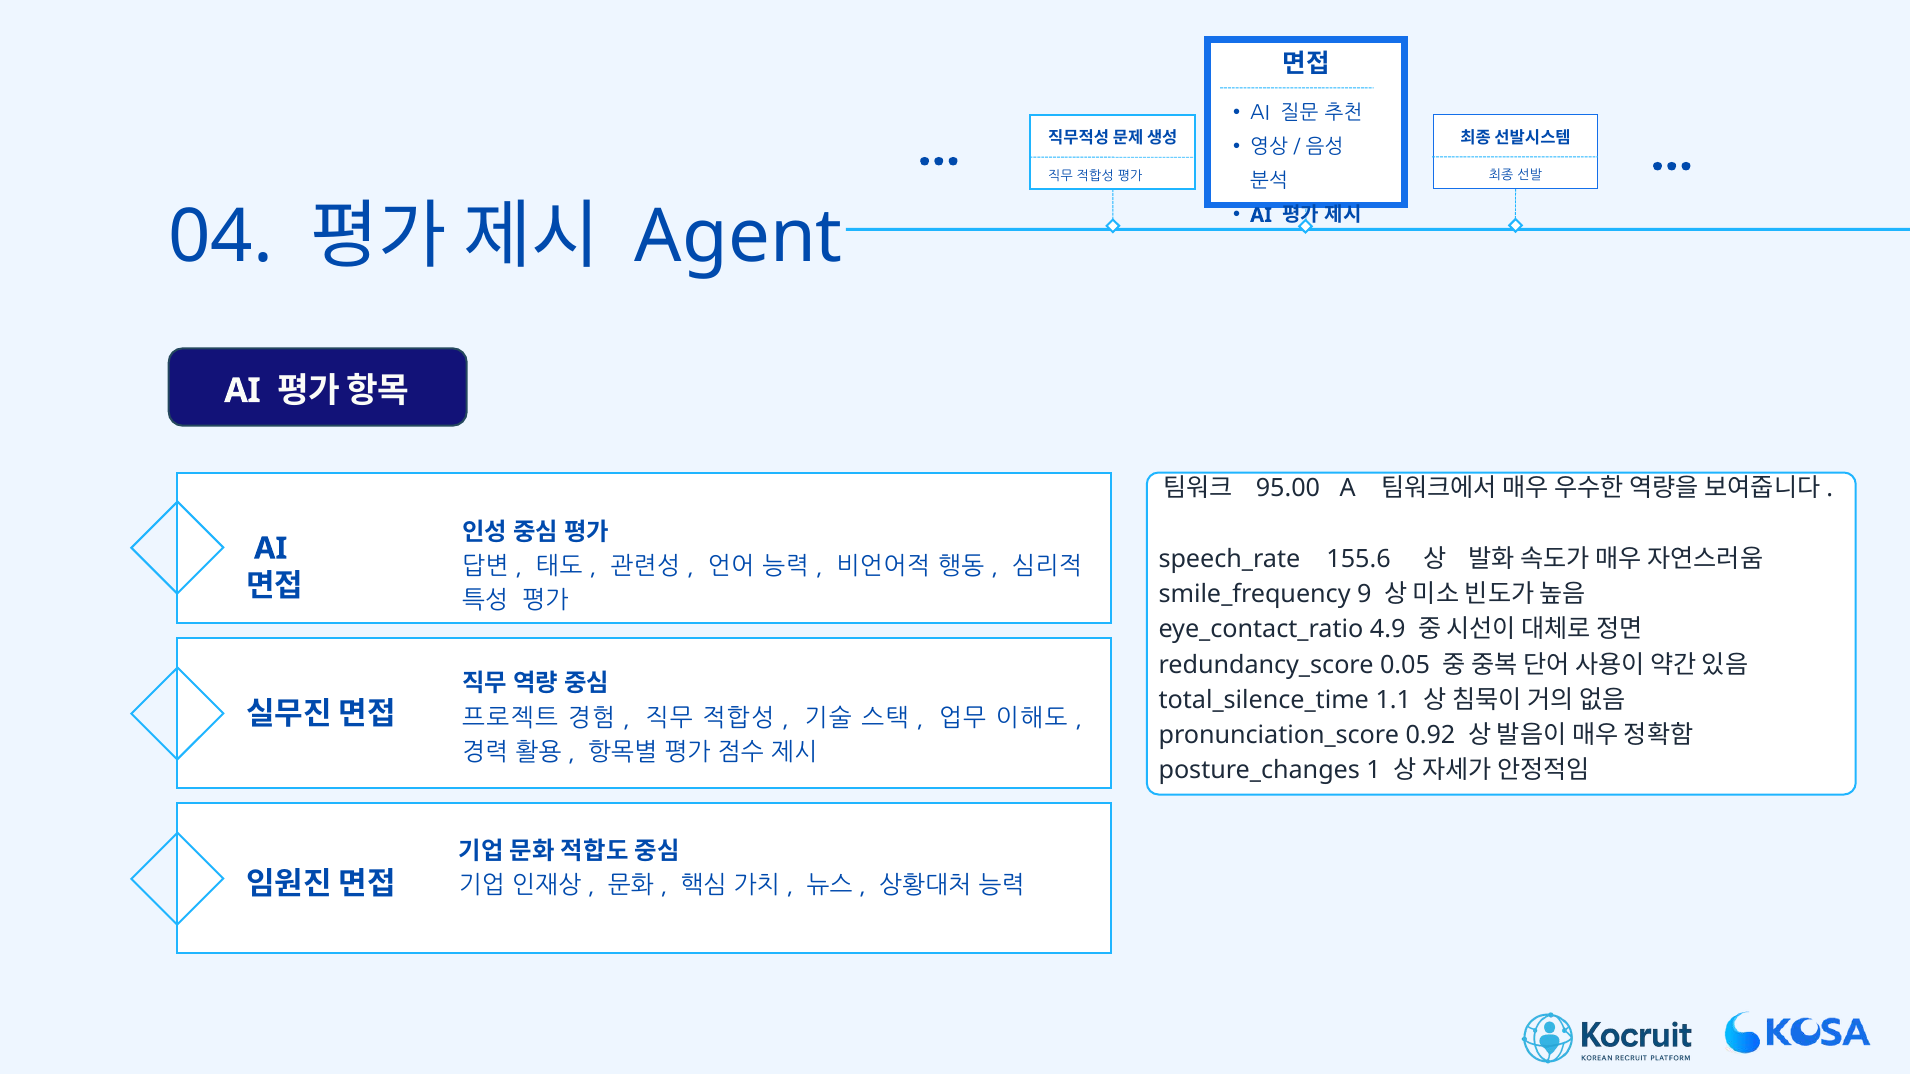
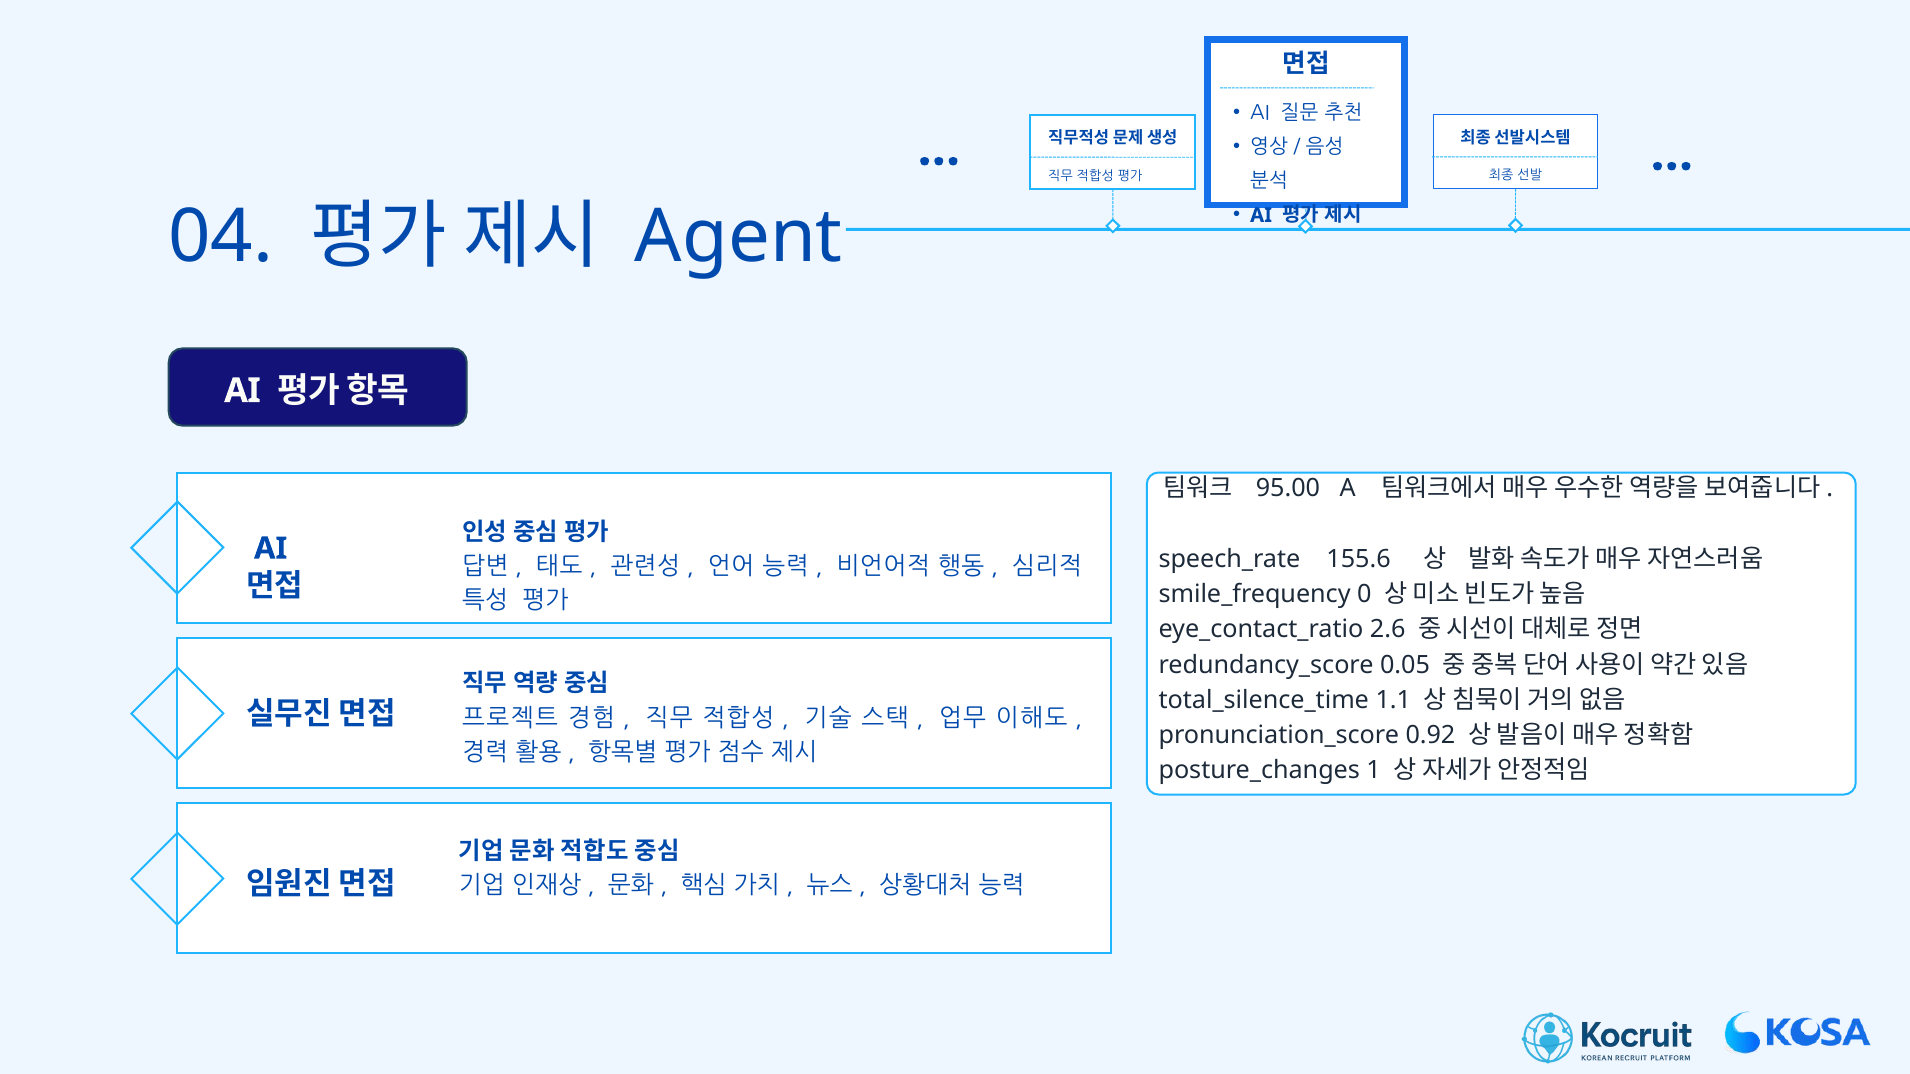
9: 9 -> 0 (1364, 595)
4.9: 4.9 -> 2.6 (1388, 630)
